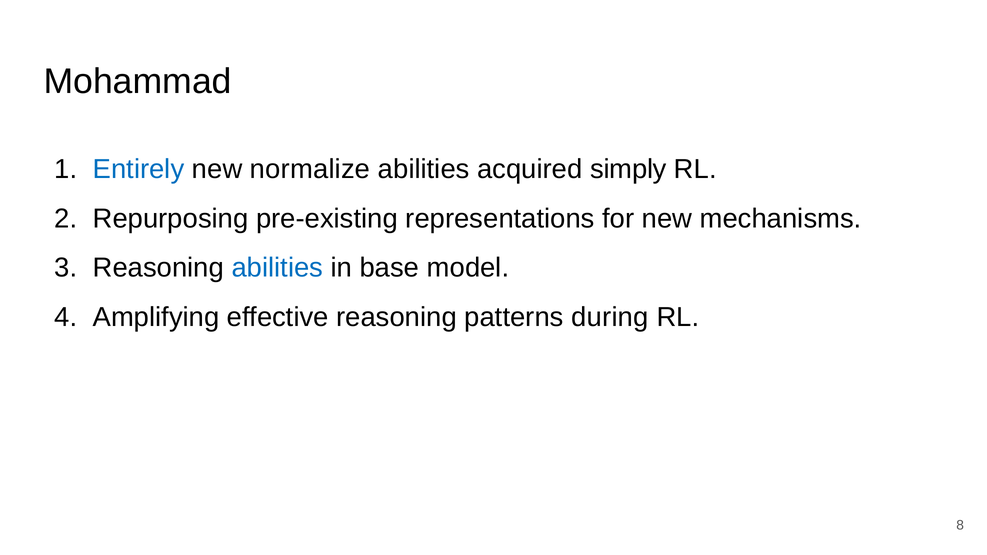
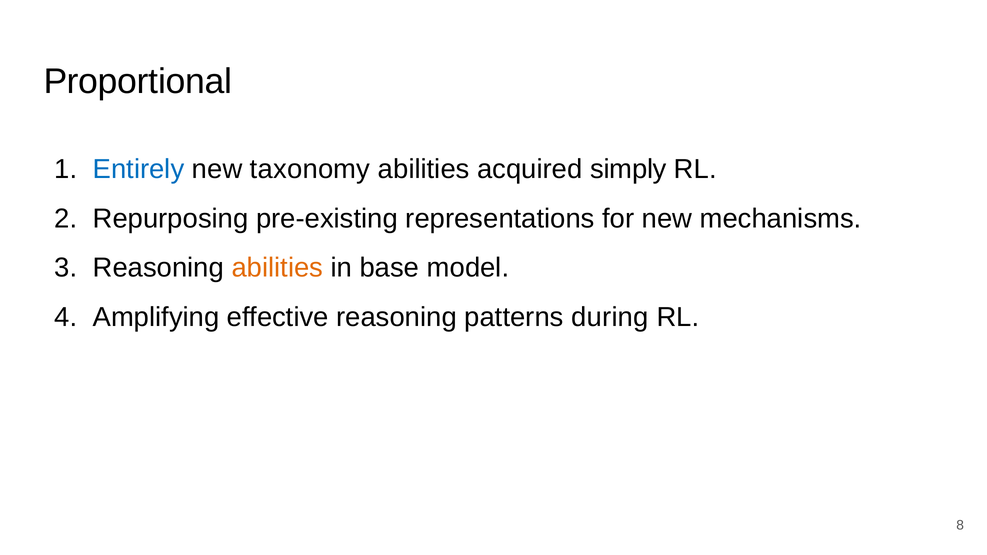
Mohammad: Mohammad -> Proportional (138, 82)
normalize: normalize -> taxonomy (310, 169)
abilities colour: blue -> orange (277, 268)
